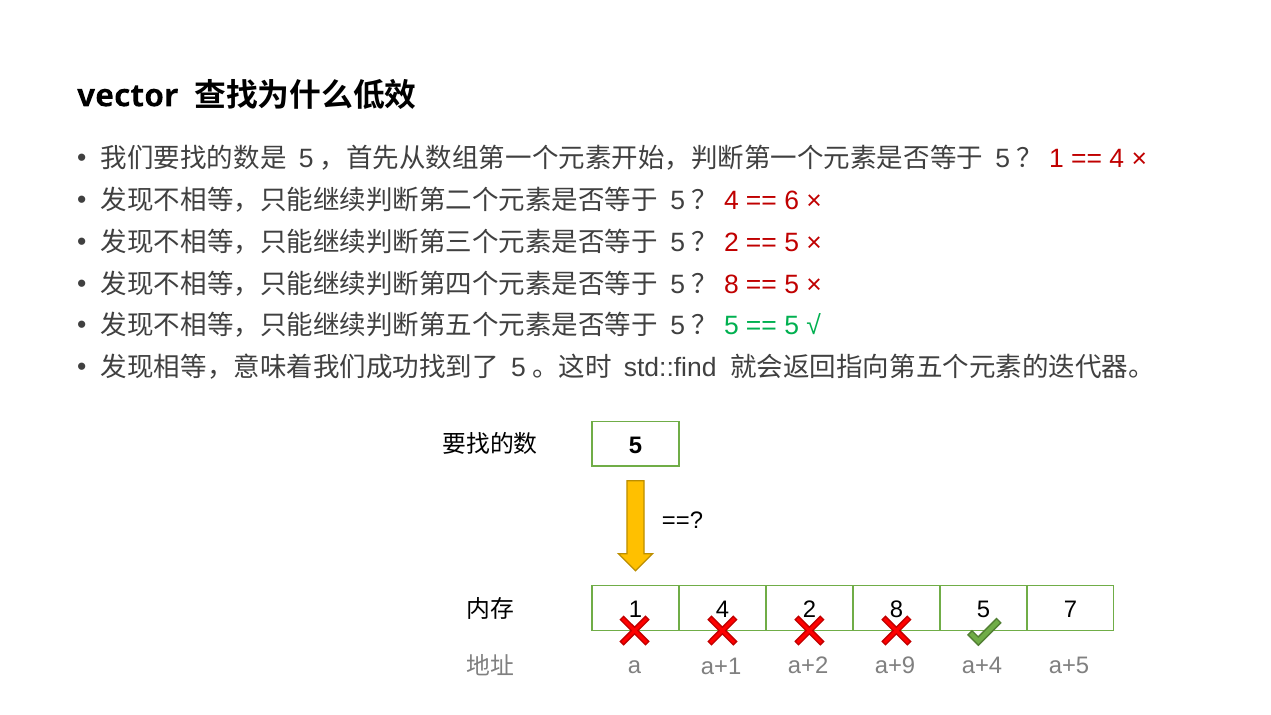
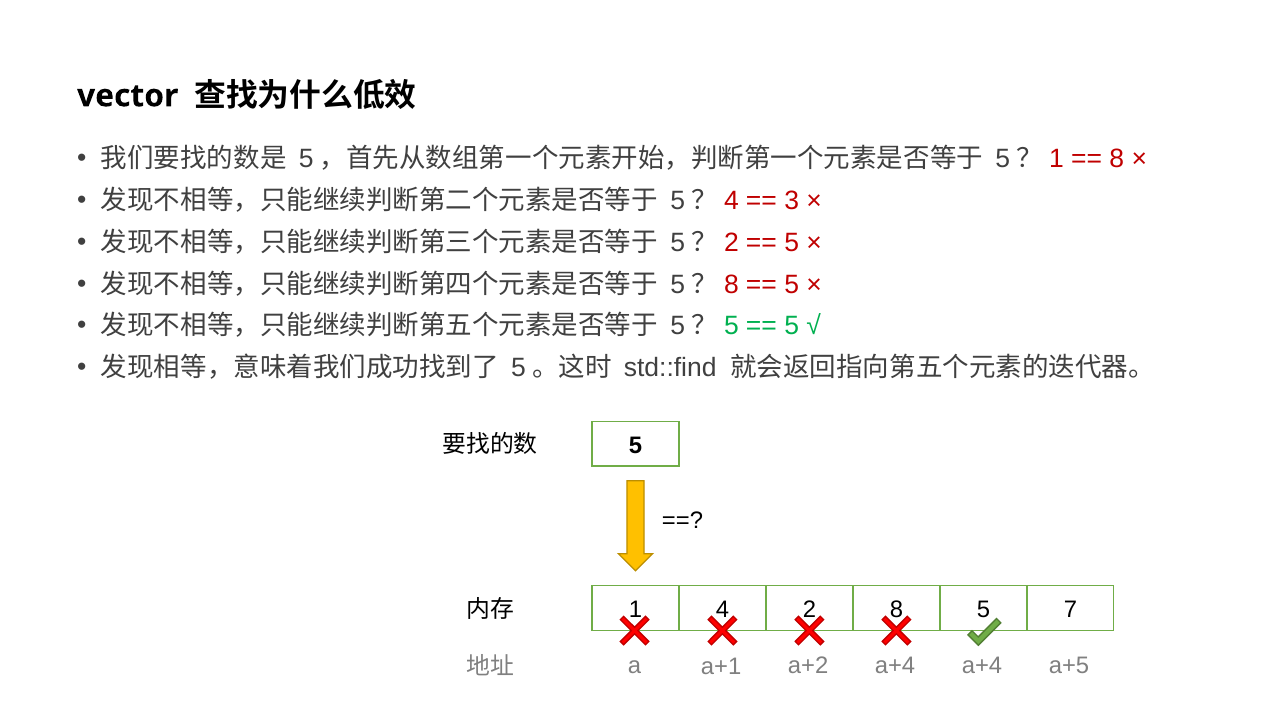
4: 4 -> 8 (1117, 159)
6: 6 -> 3 (792, 201)
a+2 a+9: a+9 -> a+4 (895, 666)
